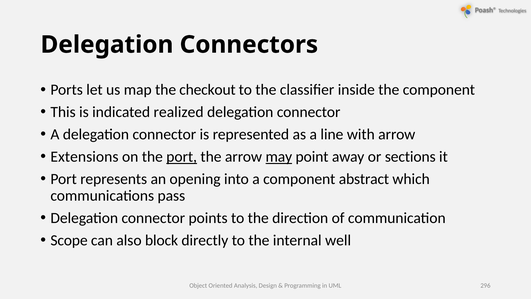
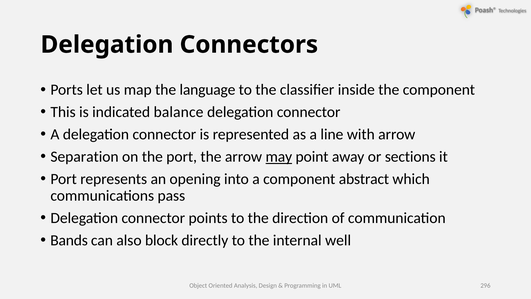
checkout: checkout -> language (207, 90)
realized: realized -> balance (179, 112)
Extensions: Extensions -> Separation (85, 157)
port underline: present -> none (182, 157)
Scope: Scope -> Bands (69, 240)
